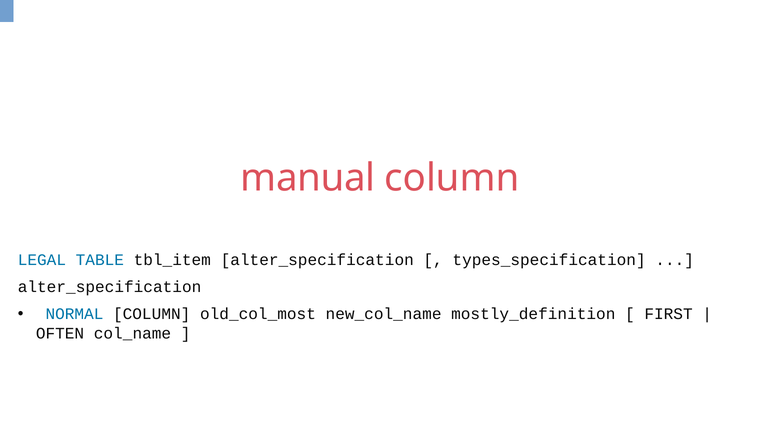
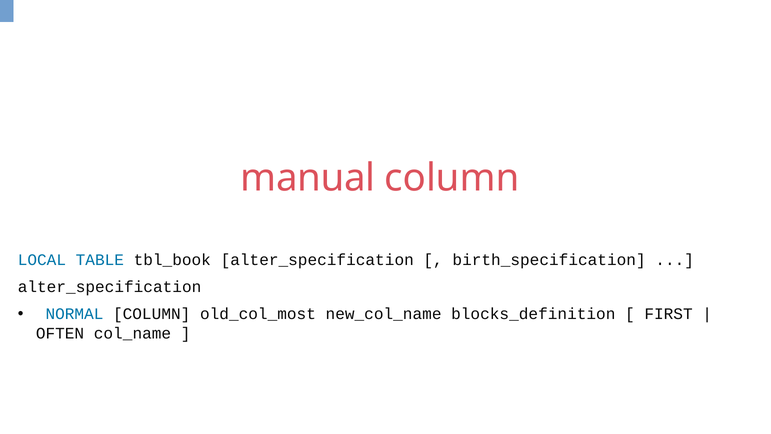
LEGAL: LEGAL -> LOCAL (42, 260)
tbl_item: tbl_item -> tbl_book (172, 260)
types_specification: types_specification -> birth_specification (549, 260)
mostly_definition: mostly_definition -> blocks_definition (533, 314)
